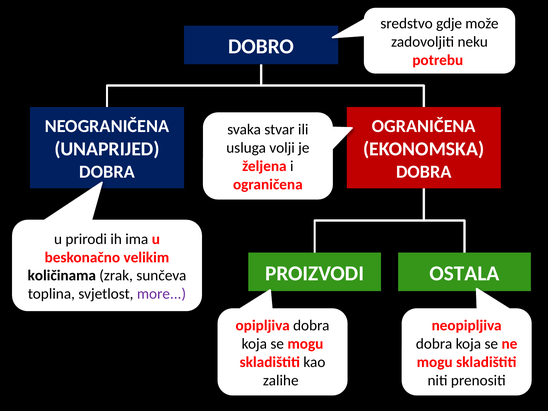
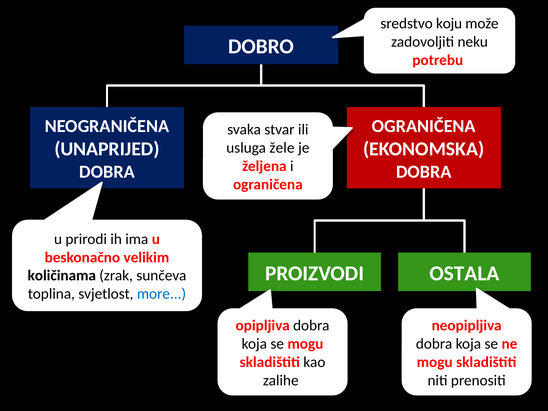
gdje: gdje -> koju (449, 23)
volji: volji -> žele (282, 148)
more colour: purple -> blue (161, 294)
